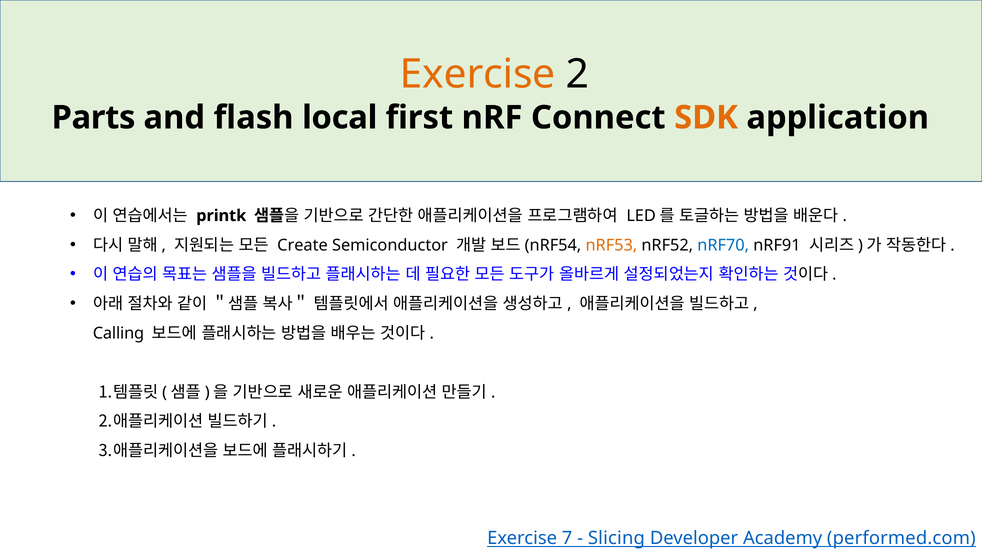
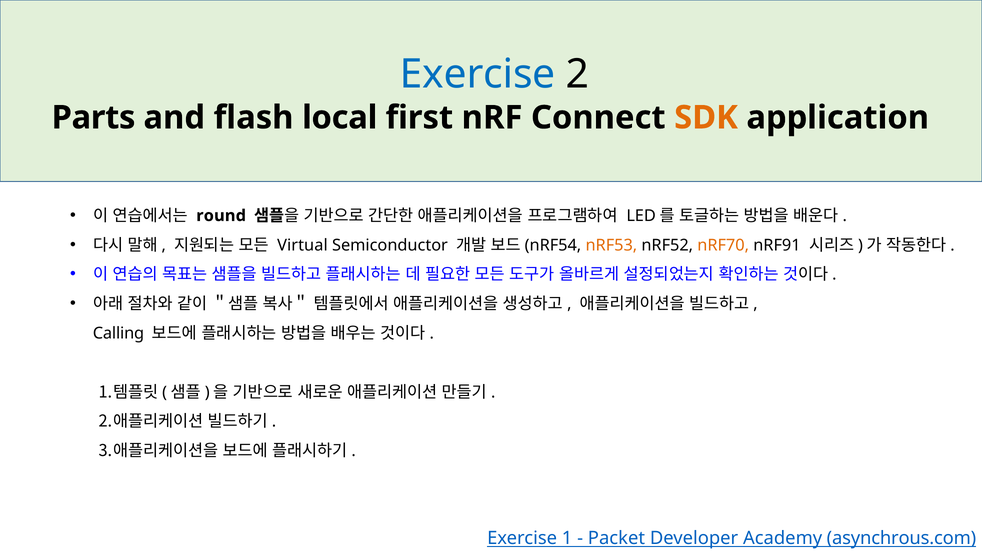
Exercise colour: orange -> blue (478, 74)
printk: printk -> round (221, 216)
Create: Create -> Virtual (302, 245)
nRF70 colour: blue -> orange (723, 245)
7: 7 -> 1 (567, 539)
Slicing: Slicing -> Packet (616, 539)
performed.com: performed.com -> asynchrous.com (901, 539)
